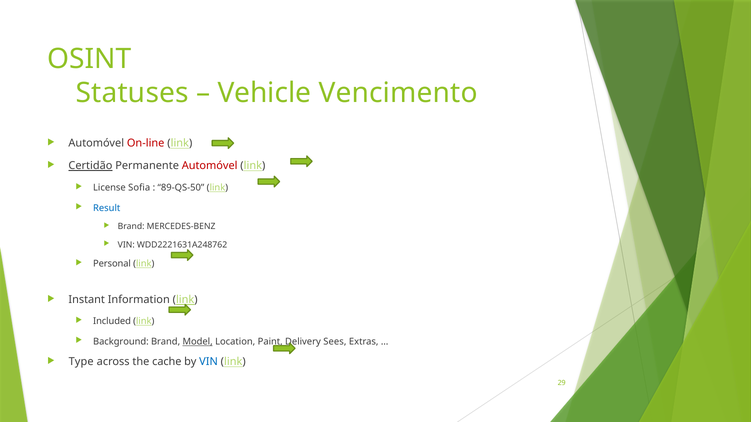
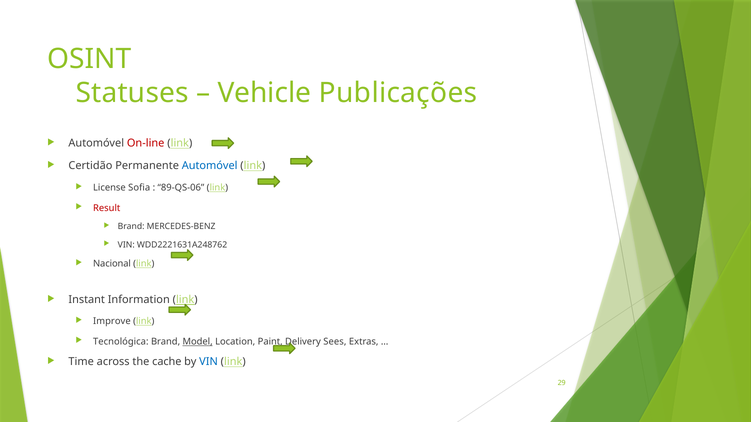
Vencimento: Vencimento -> Publicações (398, 93)
Certidão underline: present -> none (90, 166)
Automóvel colour: red -> blue (210, 166)
89-QS-50: 89-QS-50 -> 89-QS-06 (181, 188)
Result colour: blue -> red (107, 208)
Personal: Personal -> Nacional (112, 264)
Included: Included -> Improve (112, 321)
Background: Background -> Tecnológica (121, 342)
Type: Type -> Time (81, 362)
